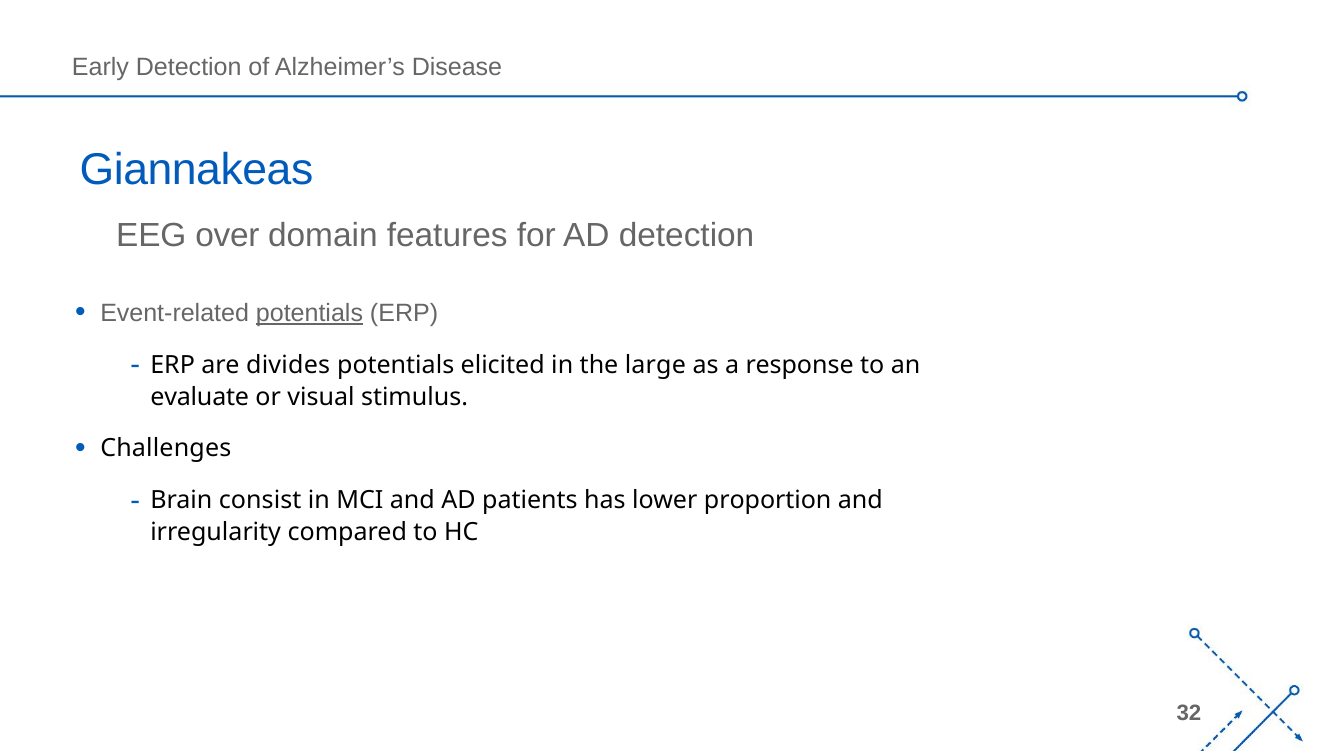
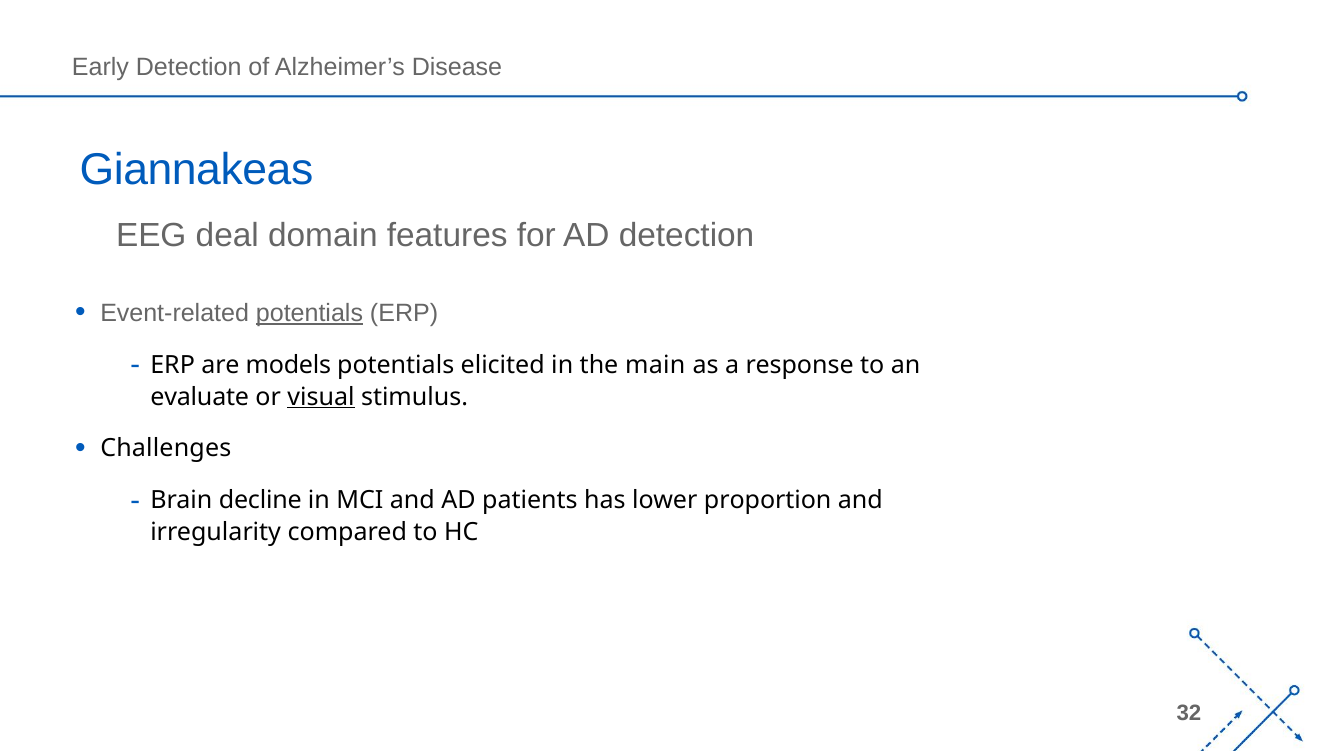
over: over -> deal (227, 235)
divides: divides -> models (288, 365)
large: large -> main (655, 365)
visual underline: none -> present (321, 397)
consist: consist -> decline (260, 500)
